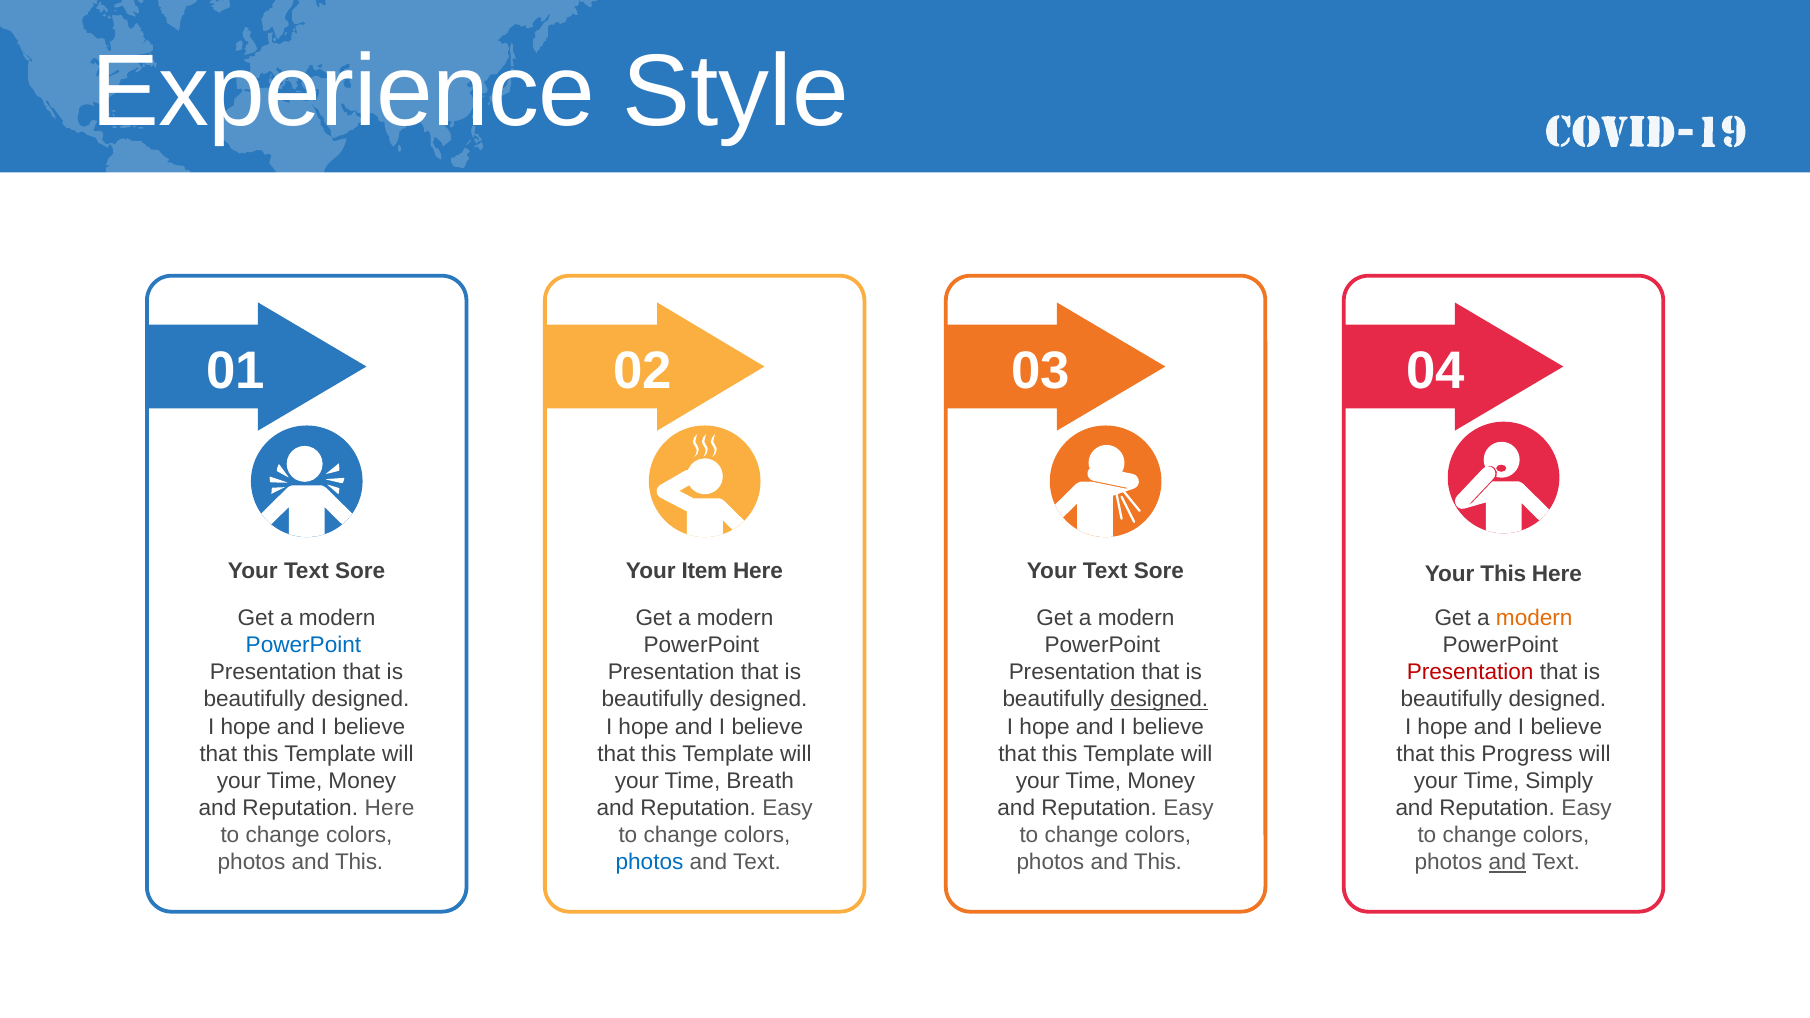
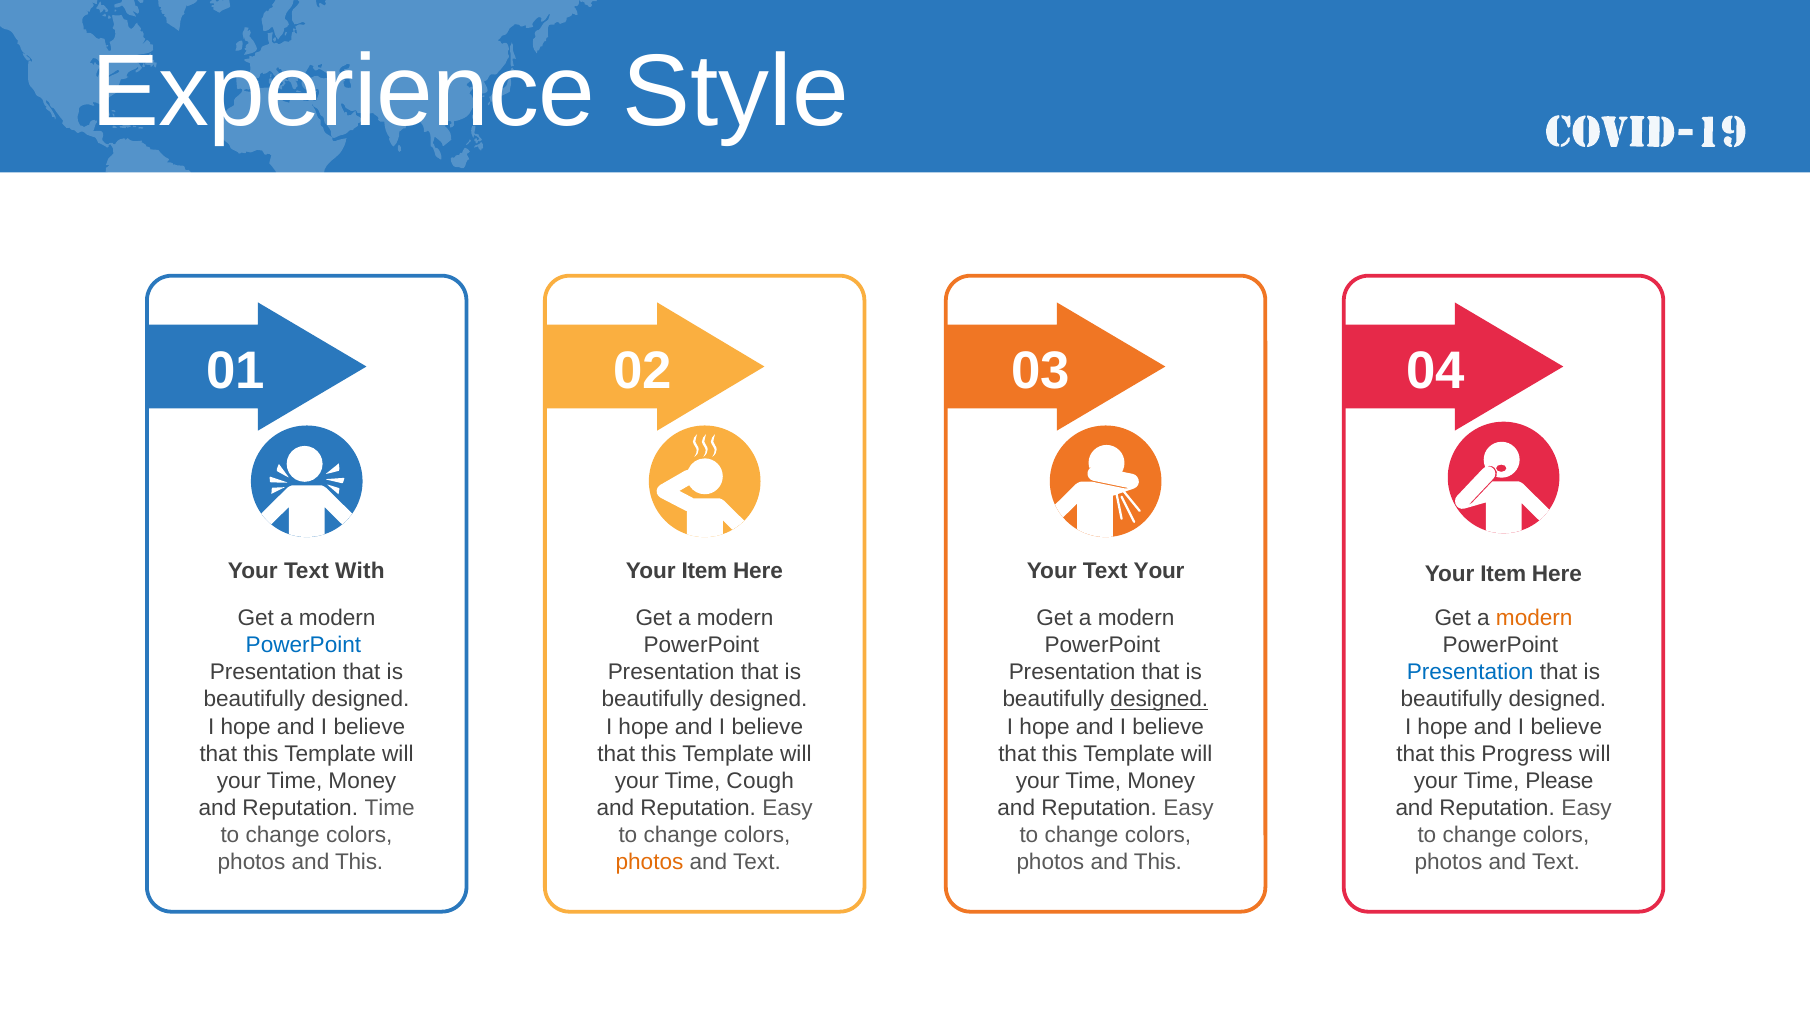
Sore: Sore -> With (360, 571)
Sore: Sore -> Your (1159, 571)
This: This -> Item (1503, 574)
Presentation colour: red -> blue (1470, 672)
Breath: Breath -> Cough (760, 781)
Simply: Simply -> Please (1559, 781)
Reputation Here: Here -> Time (390, 808)
photos colour: blue -> orange (650, 863)
and underline: present -> none (1507, 863)
